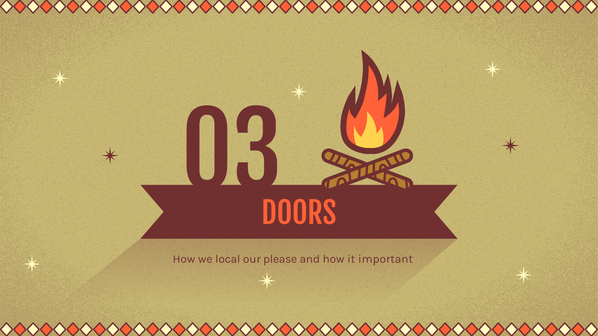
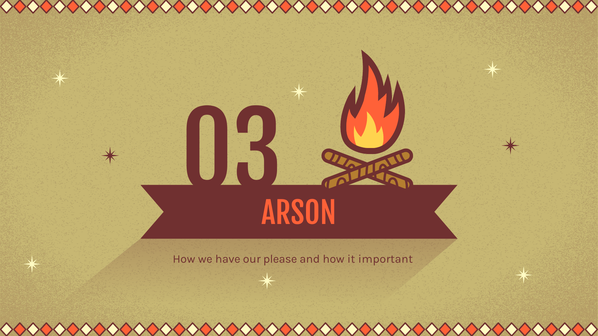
DOORS: DOORS -> ARSON (299, 215)
local: local -> have (228, 259)
